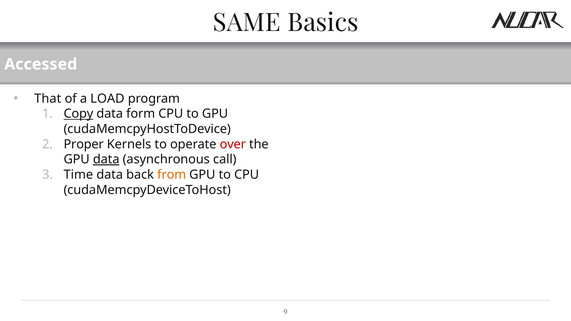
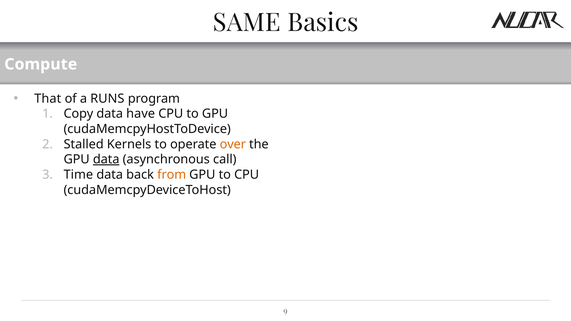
Accessed: Accessed -> Compute (41, 64)
LOAD: LOAD -> RUNS (107, 99)
Copy underline: present -> none (78, 114)
form: form -> have (141, 114)
Proper: Proper -> Stalled (84, 144)
over colour: red -> orange (233, 144)
